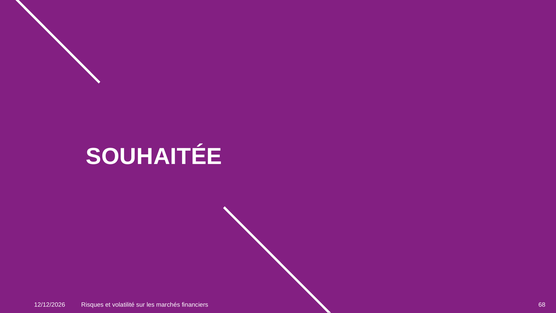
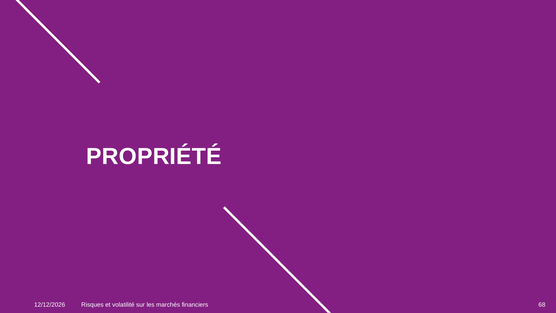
SOUHAITÉE: SOUHAITÉE -> PROPRIÉTÉ (154, 156)
